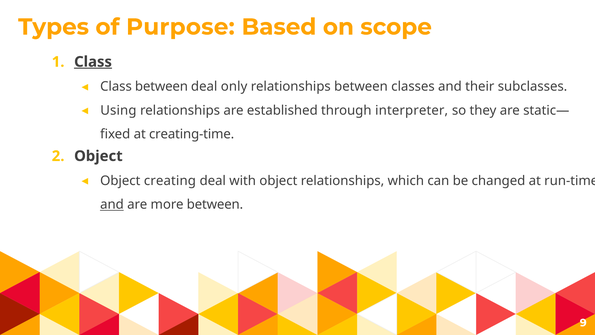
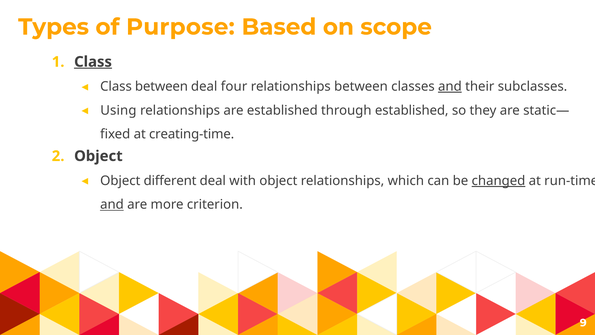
only: only -> four (234, 86)
and underline: none -> present (450, 86)
through interpreter: interpreter -> established (412, 110)
creating: creating -> different (170, 181)
changed underline: none -> present (498, 181)
more between: between -> criterion (215, 204)
